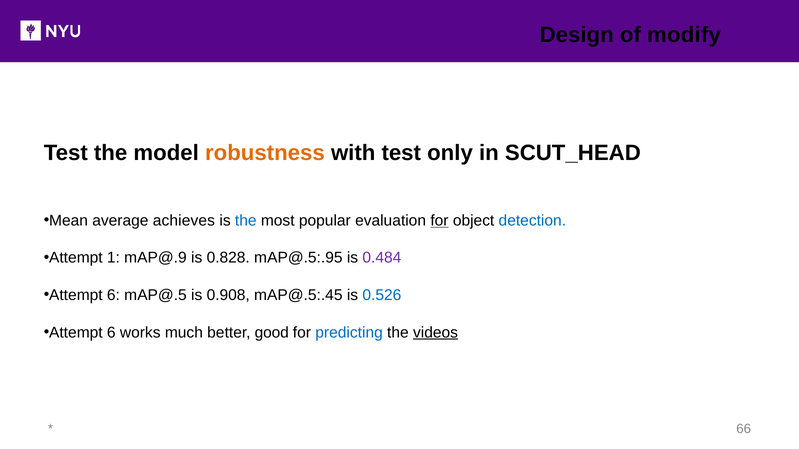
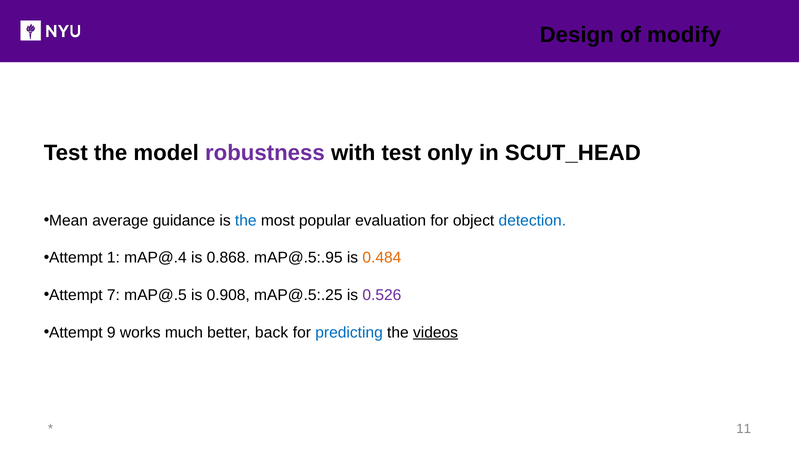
robustness colour: orange -> purple (265, 153)
achieves: achieves -> guidance (184, 221)
for underline: present -> none (439, 221)
mAP@.9: mAP@.9 -> mAP@.4 (155, 258)
0.828: 0.828 -> 0.868 (228, 258)
0.484 colour: purple -> orange (382, 258)
6: 6 -> 7 (113, 295)
mAP@.5:.45: mAP@.5:.45 -> mAP@.5:.25 (298, 295)
0.526 colour: blue -> purple (382, 295)
6: 6 -> 9 (111, 333)
good: good -> back (272, 333)
66: 66 -> 11 (744, 429)
